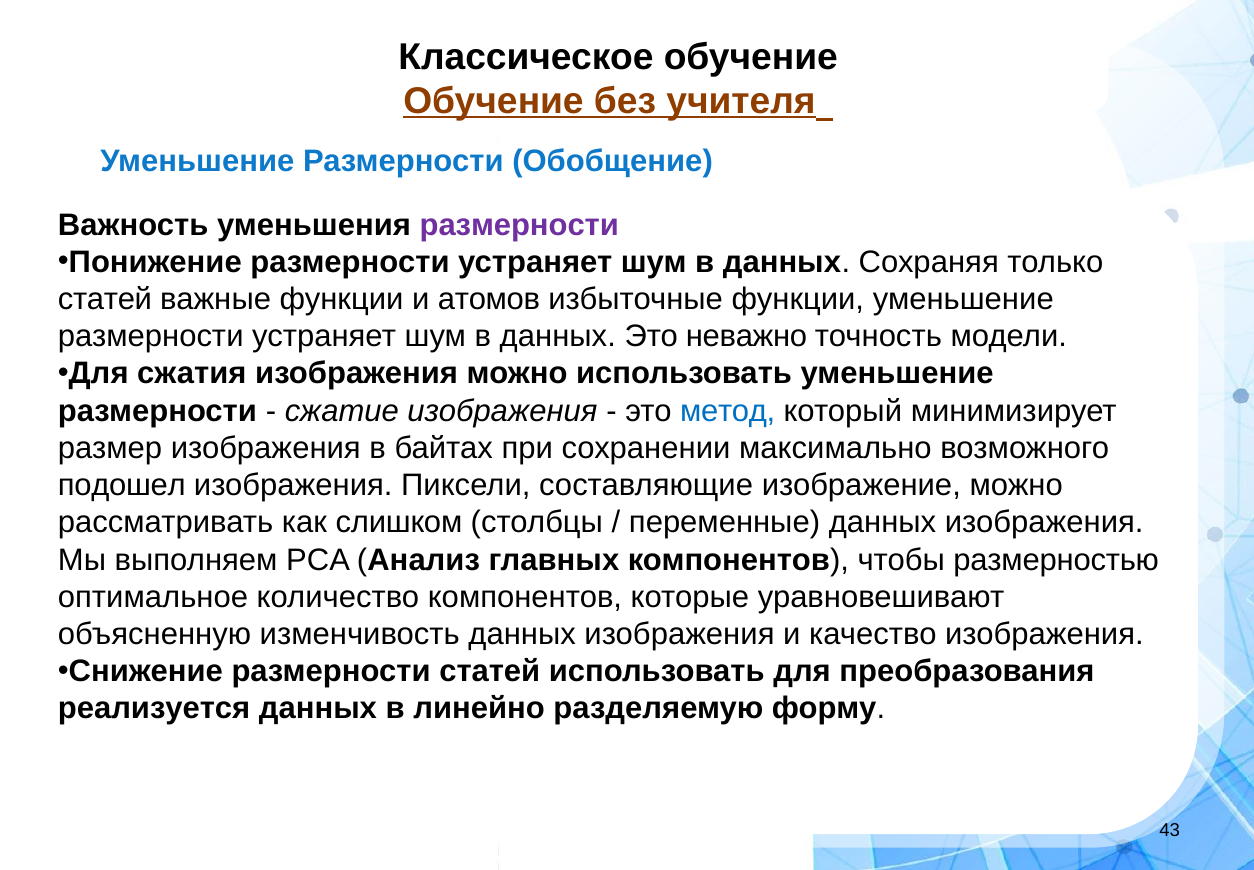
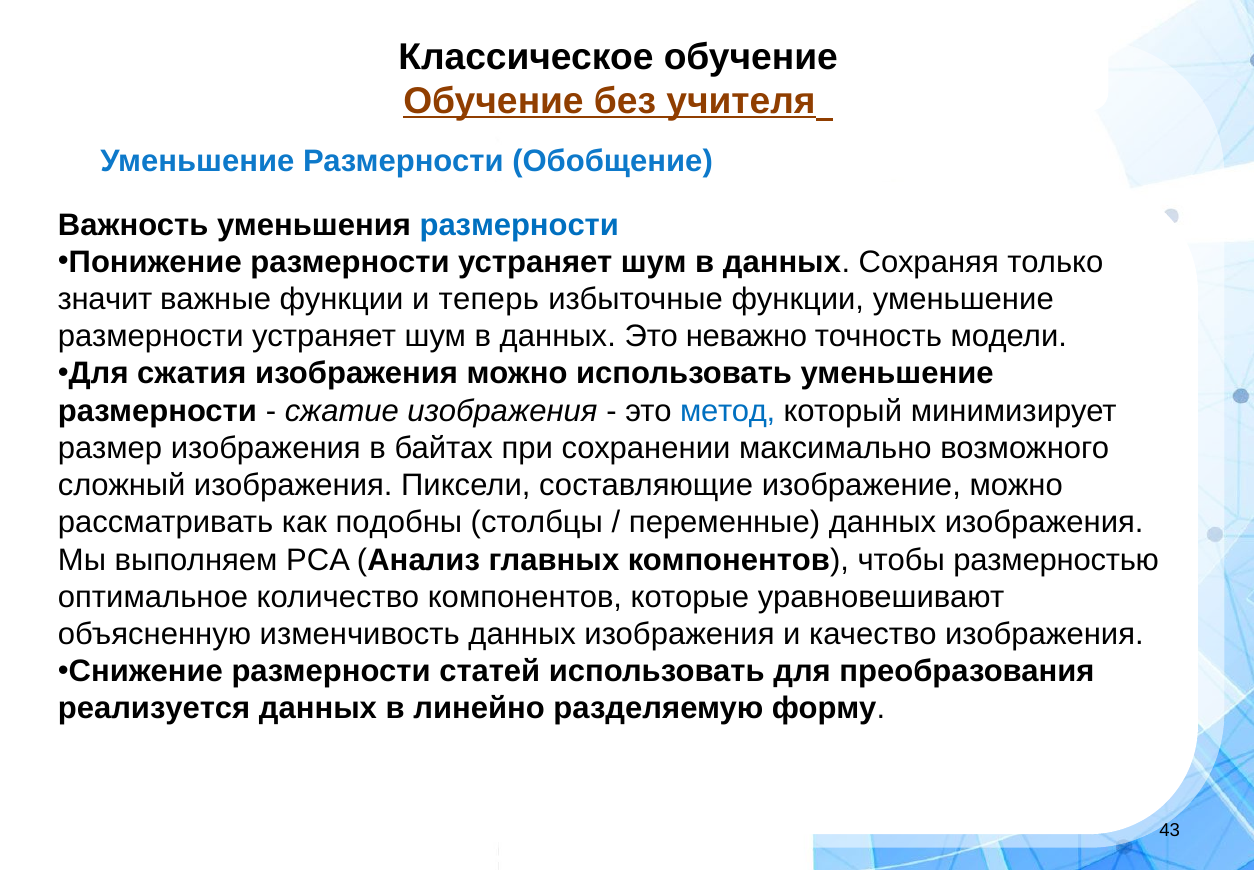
размерности colour: purple -> blue (519, 225)
статей: статей -> значит (105, 299)
атомов: атомов -> теперь (489, 299)
подошел: подошел -> сложный (122, 485)
слишком: слишком -> подобны (399, 522)
